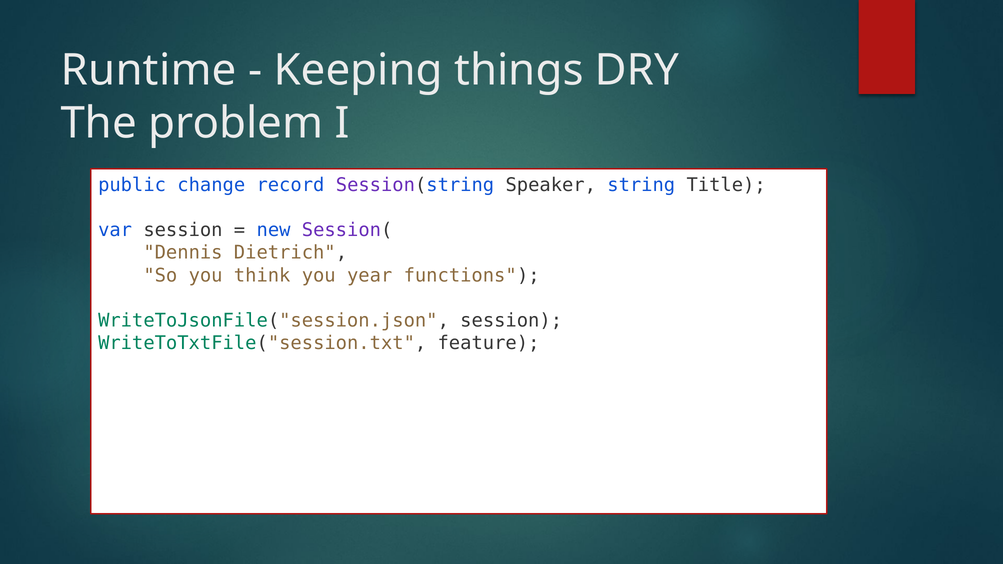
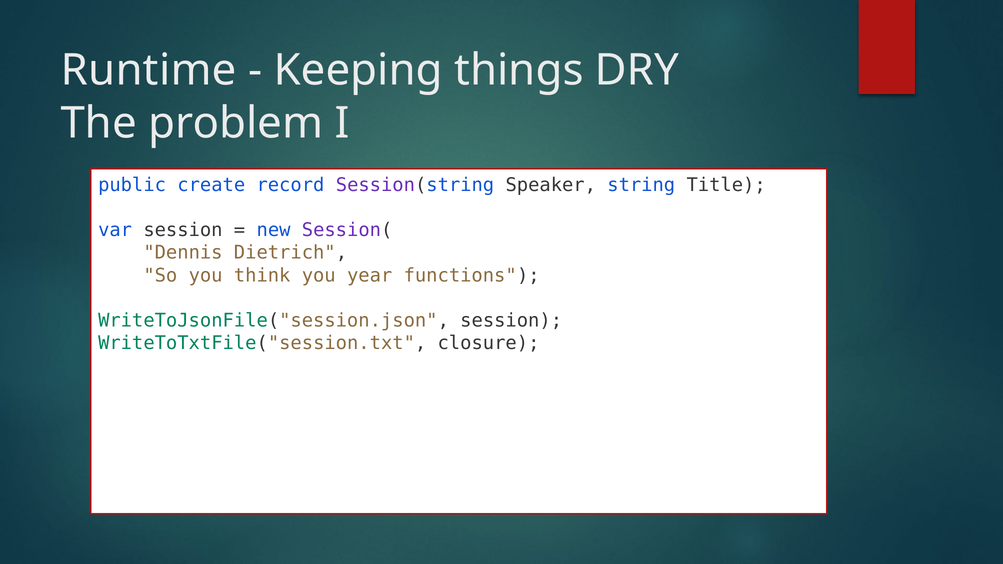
change: change -> create (211, 185)
feature: feature -> closure (488, 343)
